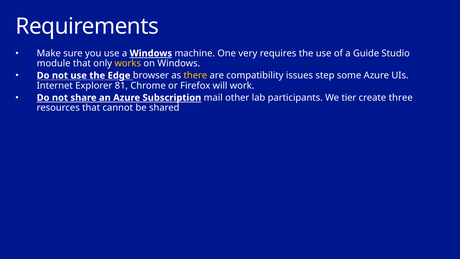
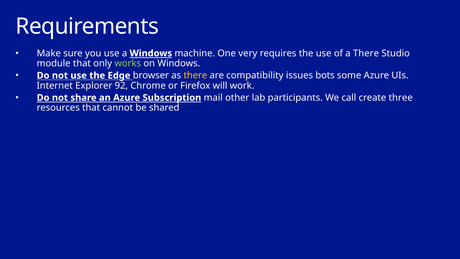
a Guide: Guide -> There (366, 53)
works colour: yellow -> light green (128, 63)
step: step -> bots (325, 75)
81: 81 -> 92 (121, 86)
tier: tier -> call (349, 98)
